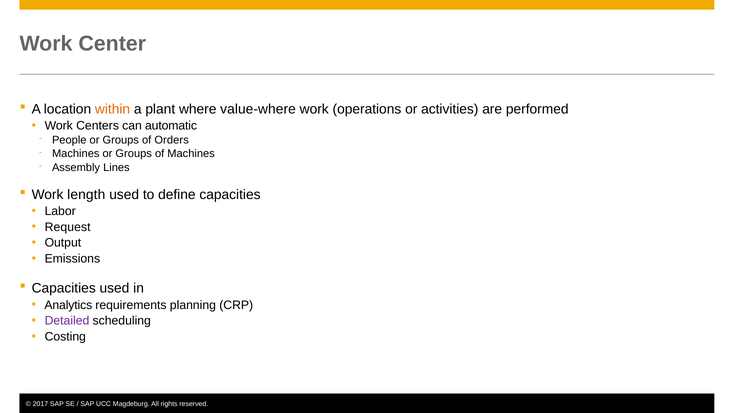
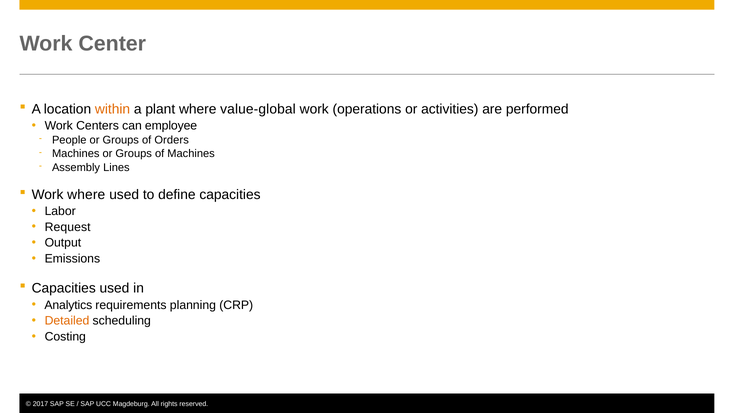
value-where: value-where -> value-global (258, 109)
automatic: automatic -> employee (171, 126)
Work length: length -> where (86, 195)
Detailed colour: purple -> orange (67, 321)
